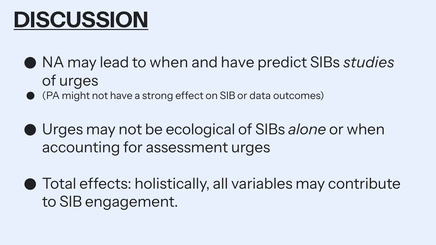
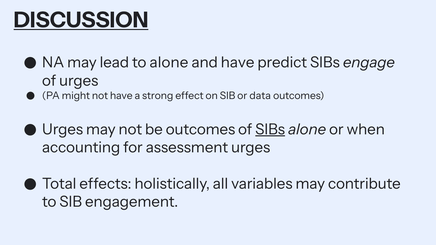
to when: when -> alone (169, 63)
studies: studies -> engage (369, 63)
be ecological: ecological -> outcomes (200, 130)
SIBs underline: none -> present (270, 130)
